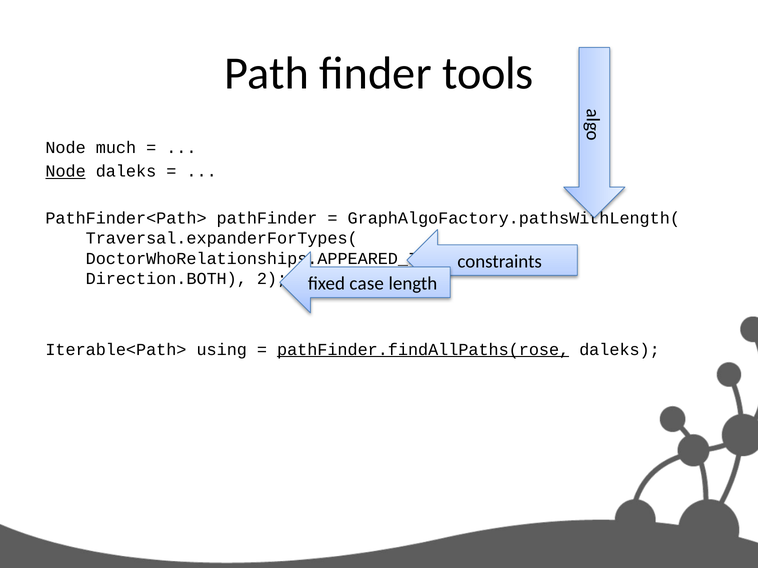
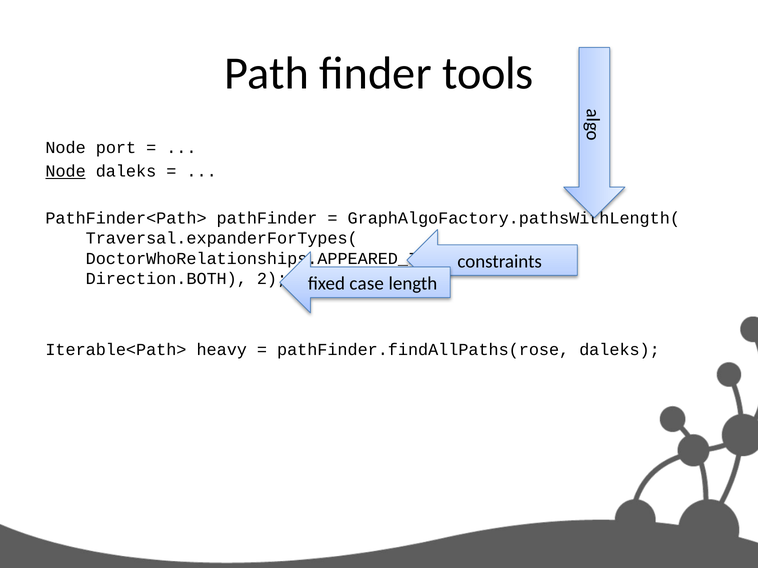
much: much -> port (116, 148)
using: using -> heavy (222, 350)
pathFinder.findAllPaths(rose underline: present -> none (423, 350)
